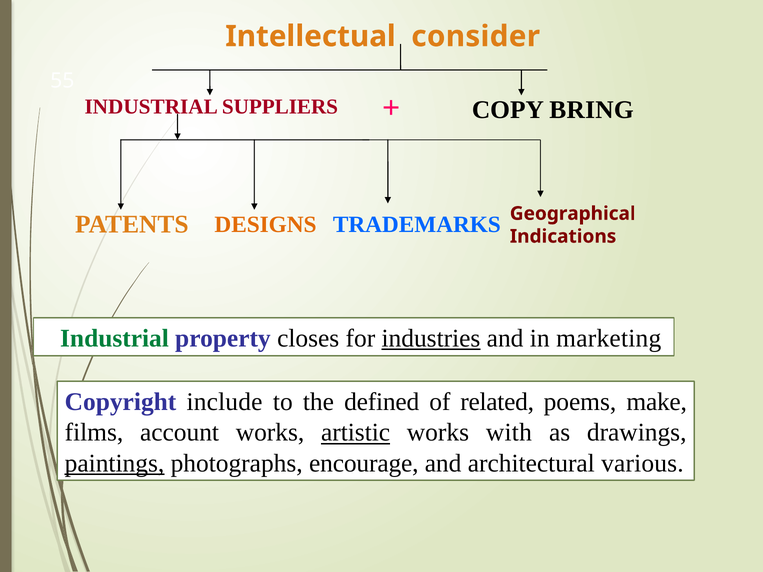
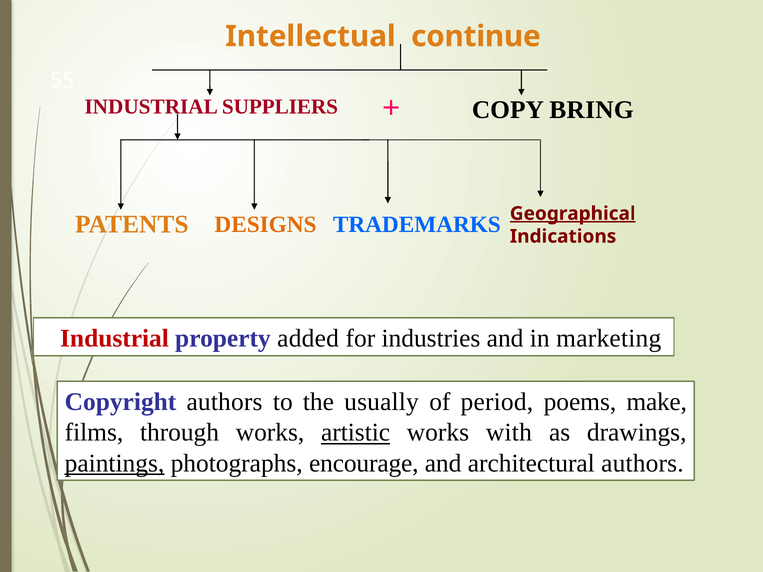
consider: consider -> continue (476, 36)
Geographical underline: none -> present (573, 214)
Industrial colour: green -> red (114, 339)
closes: closes -> added (308, 339)
industries underline: present -> none (431, 339)
Copyright include: include -> authors (224, 402)
defined: defined -> usually (382, 402)
related: related -> period (497, 402)
account: account -> through (180, 433)
architectural various: various -> authors (642, 463)
